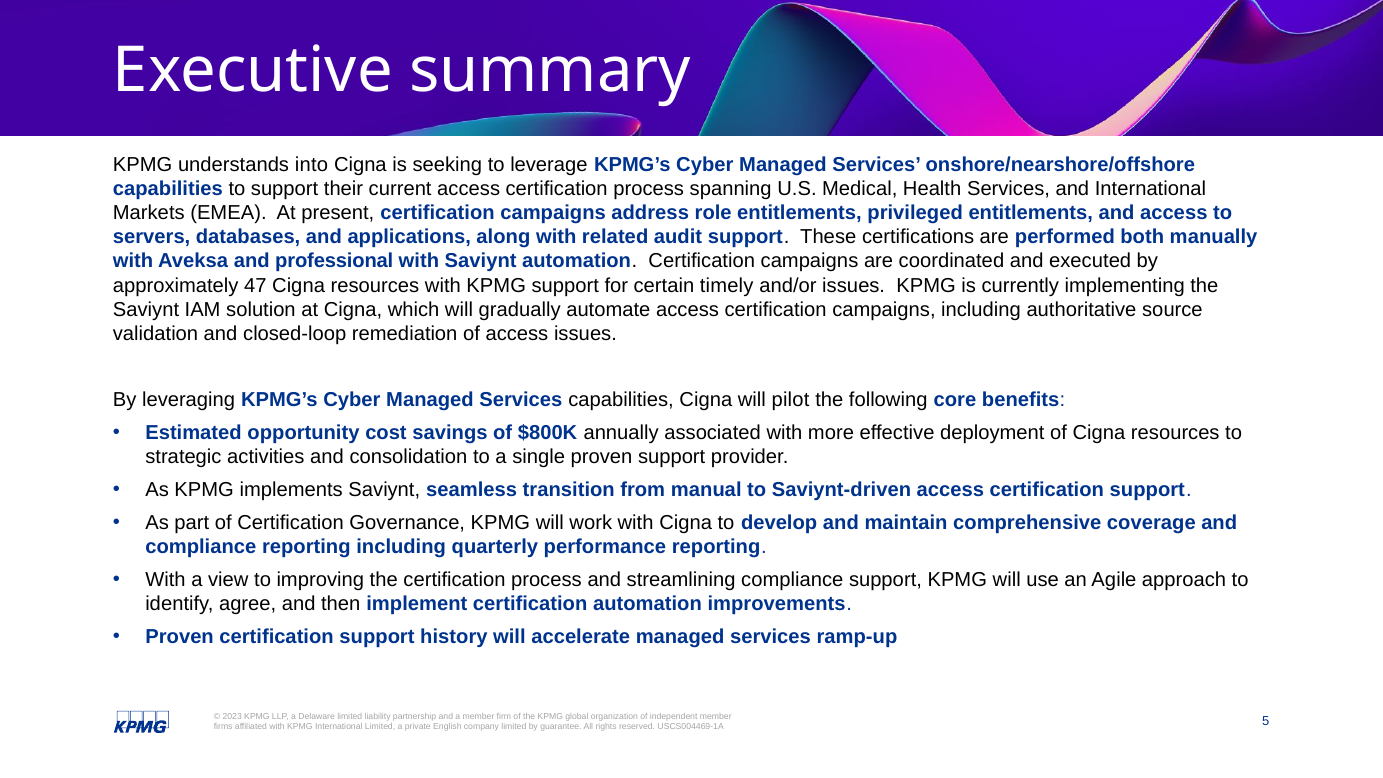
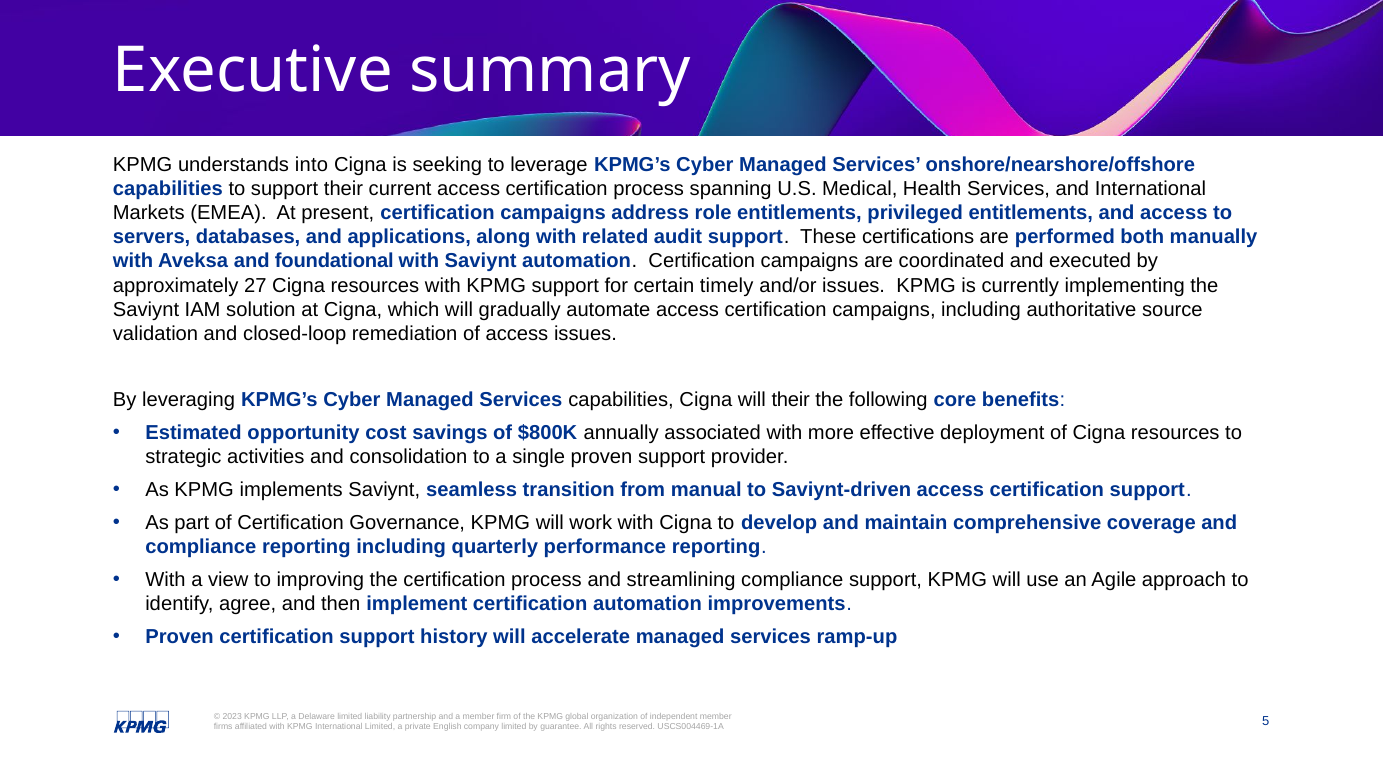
professional: professional -> foundational (334, 261)
47: 47 -> 27 (255, 285)
will pilot: pilot -> their (791, 400)
